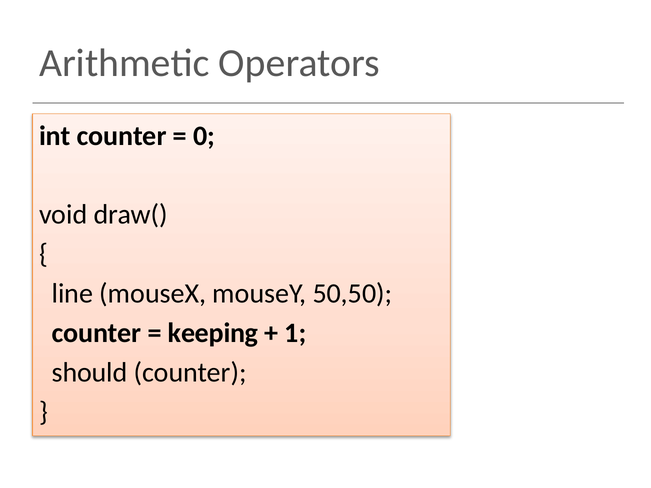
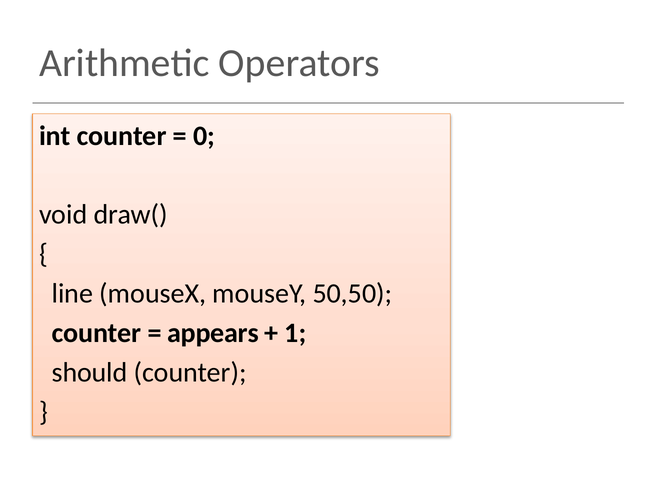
keeping: keeping -> appears (213, 333)
